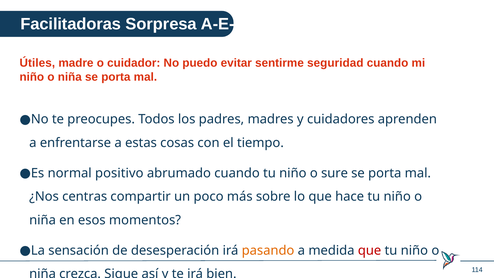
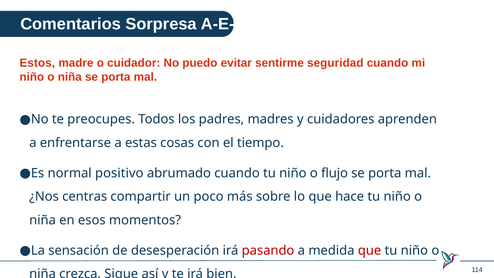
Facilitadoras: Facilitadoras -> Comentarios (71, 24)
Útiles: Útiles -> Estos (37, 63)
sure: sure -> flujo (335, 173)
pasando colour: orange -> red (268, 250)
